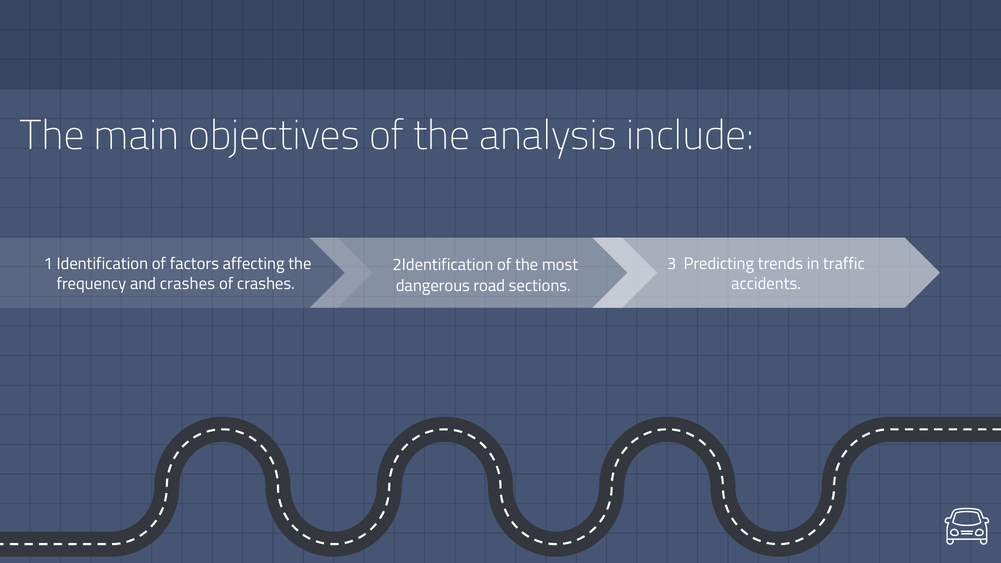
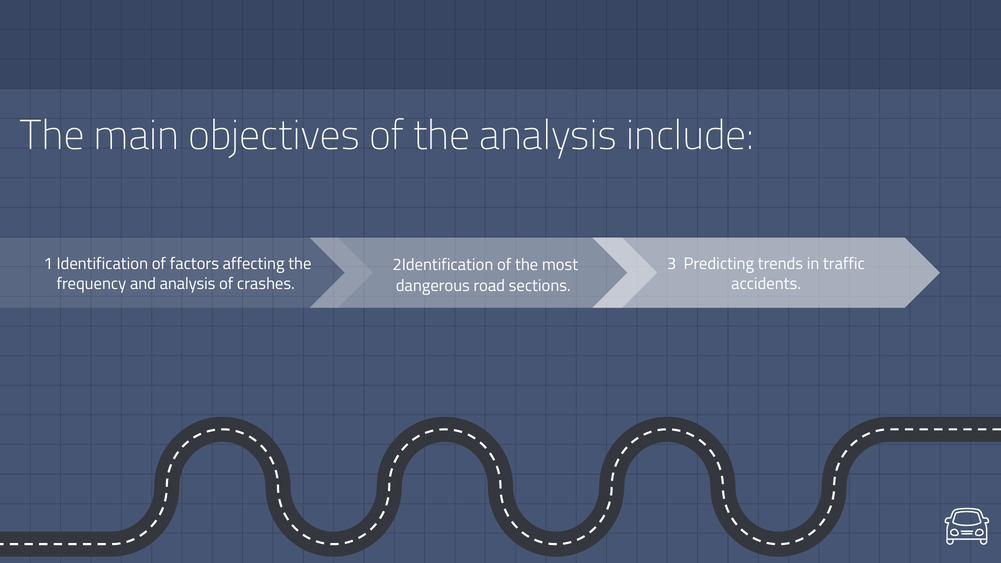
and crashes: crashes -> analysis (188, 284)
